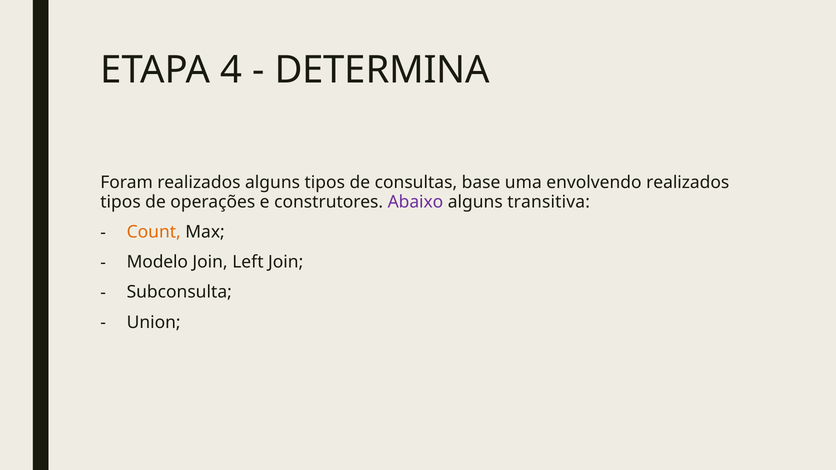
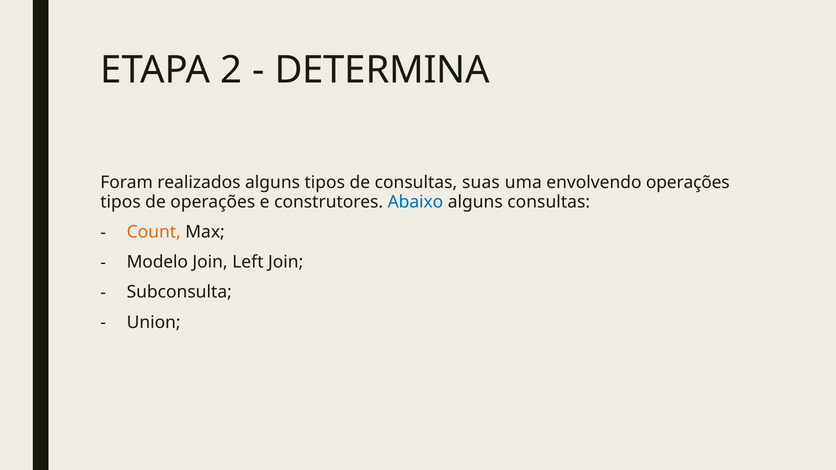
4: 4 -> 2 (231, 70)
base: base -> suas (481, 182)
envolvendo realizados: realizados -> operações (688, 182)
Abaixo colour: purple -> blue (415, 202)
alguns transitiva: transitiva -> consultas (549, 202)
